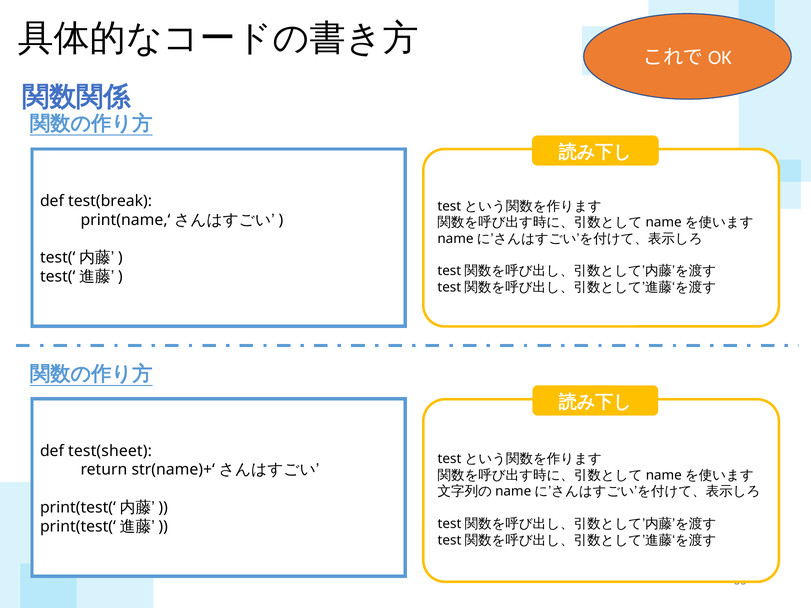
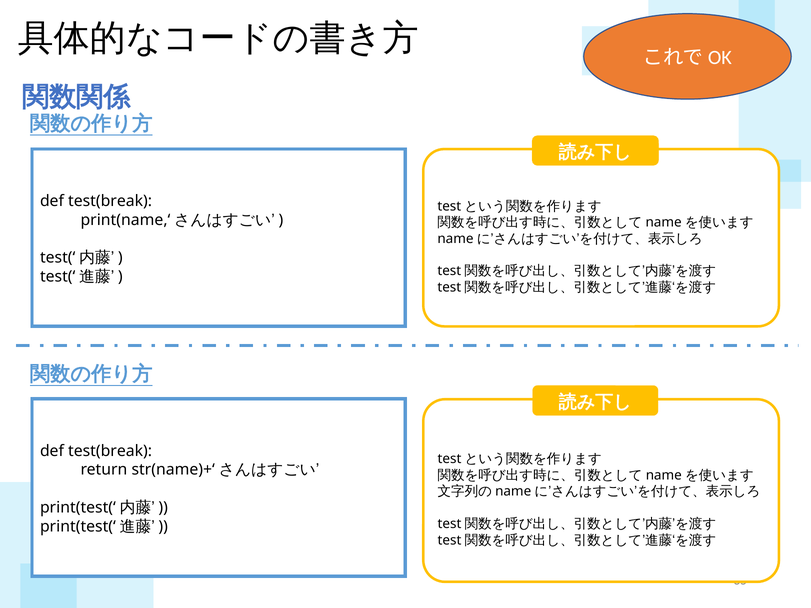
test(sheet: test(sheet -> test(break (110, 451)
